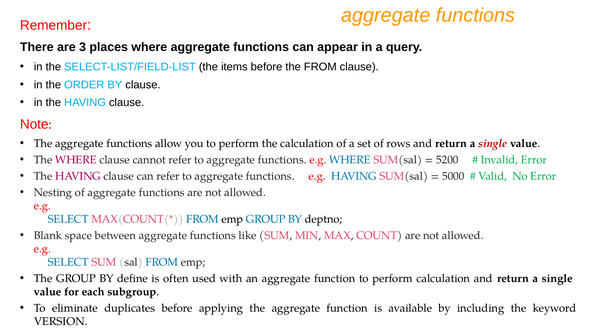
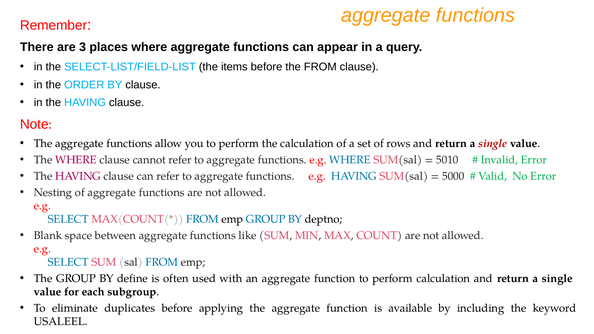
5200: 5200 -> 5010 (447, 160)
VERSION: VERSION -> USALEEL (61, 322)
